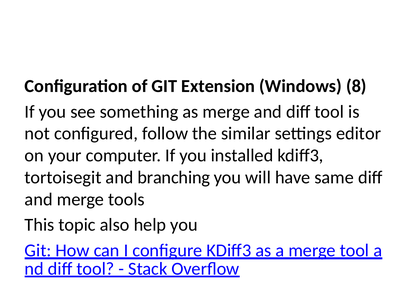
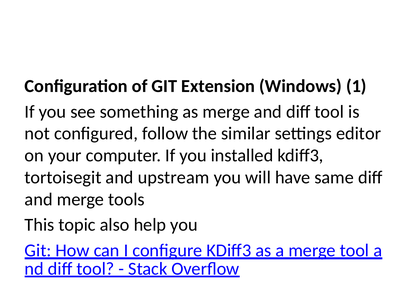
8: 8 -> 1 (356, 86)
branching: branching -> upstream (174, 178)
